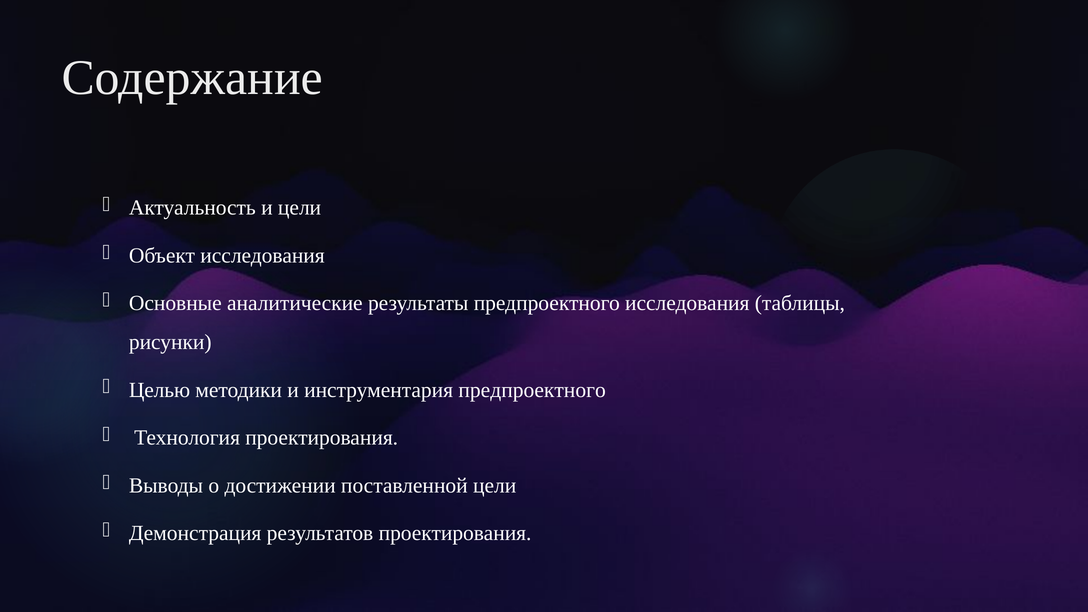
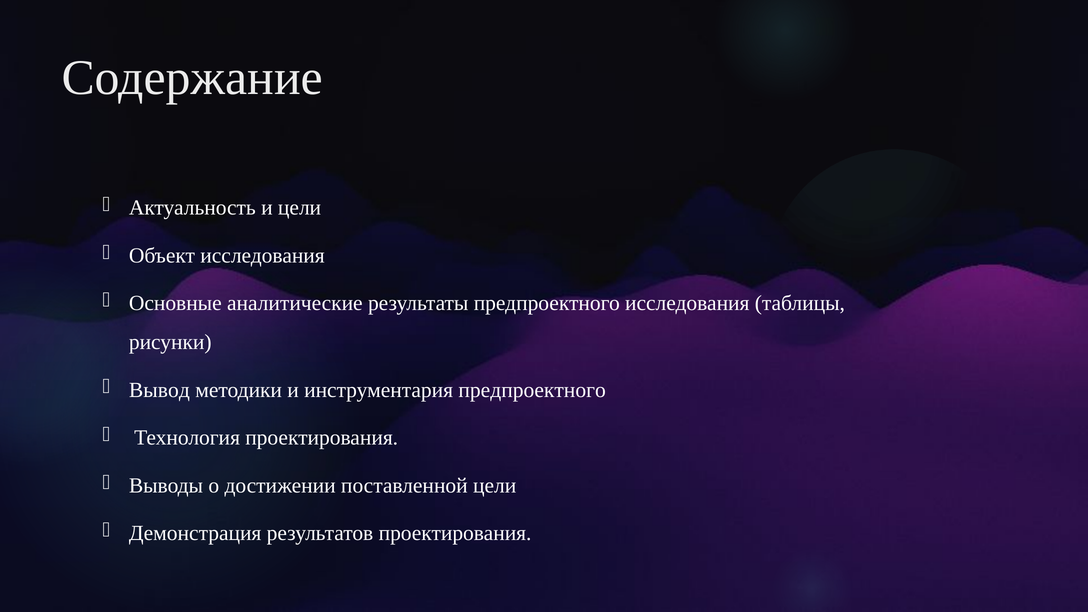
Целью: Целью -> Вывод (159, 390)
